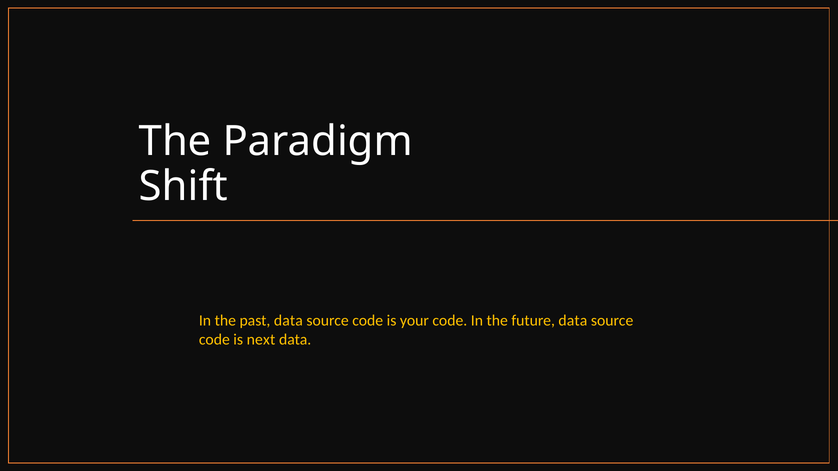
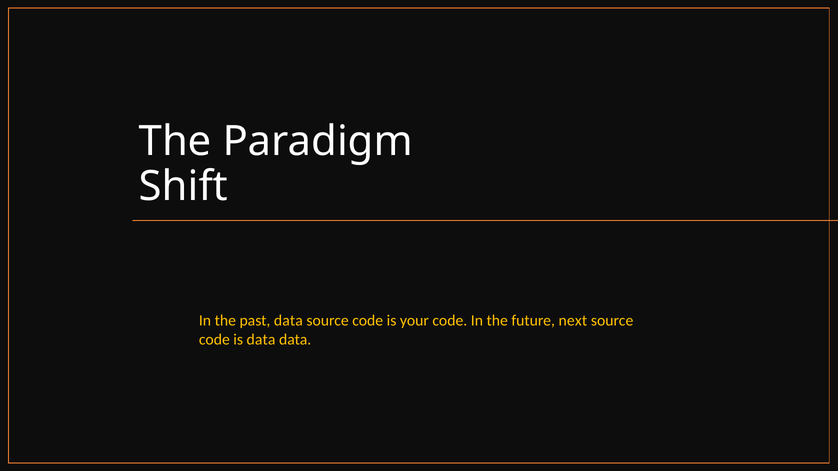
future data: data -> next (573, 321)
is next: next -> data (261, 340)
